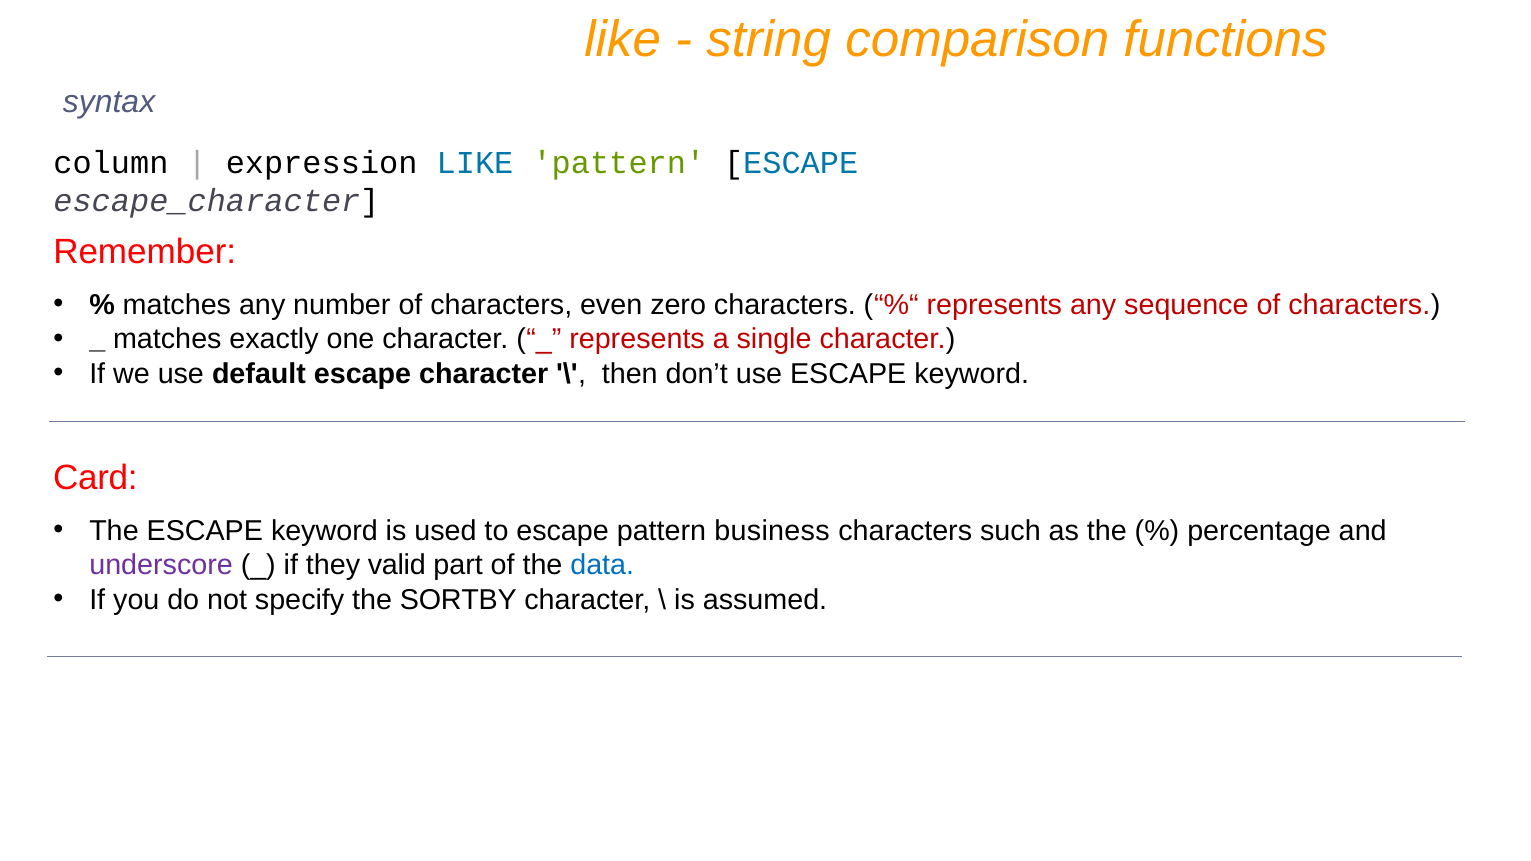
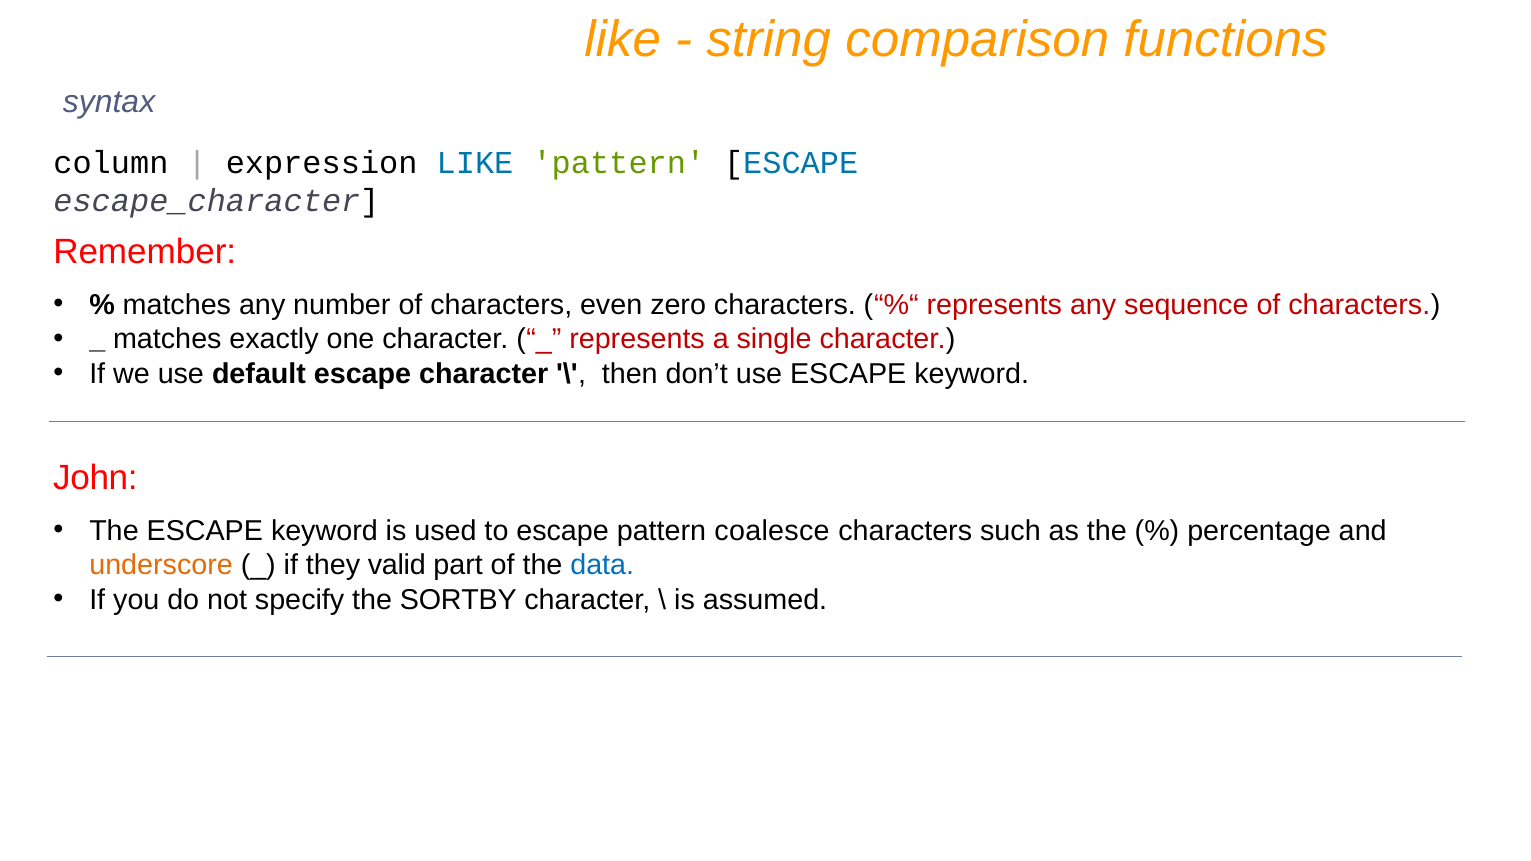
Card: Card -> John (95, 478)
business: business -> coalesce (772, 531)
underscore colour: purple -> orange (161, 565)
